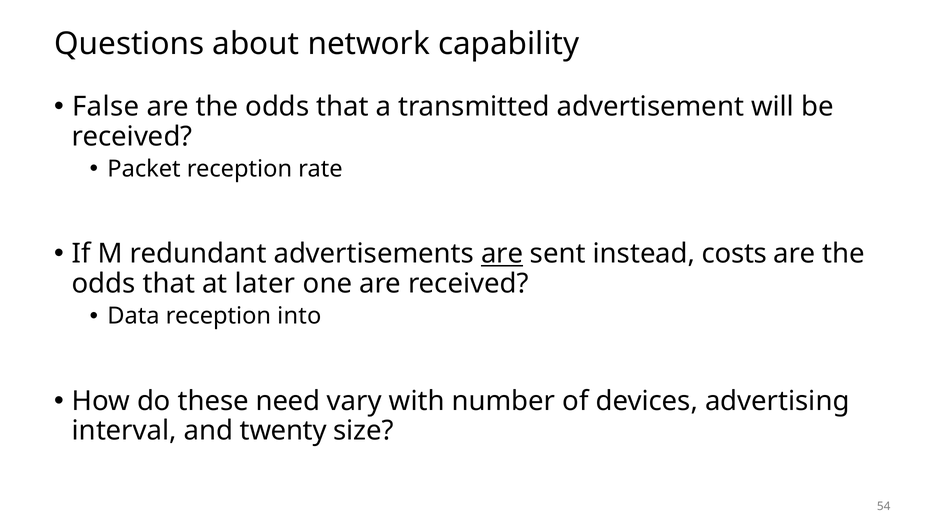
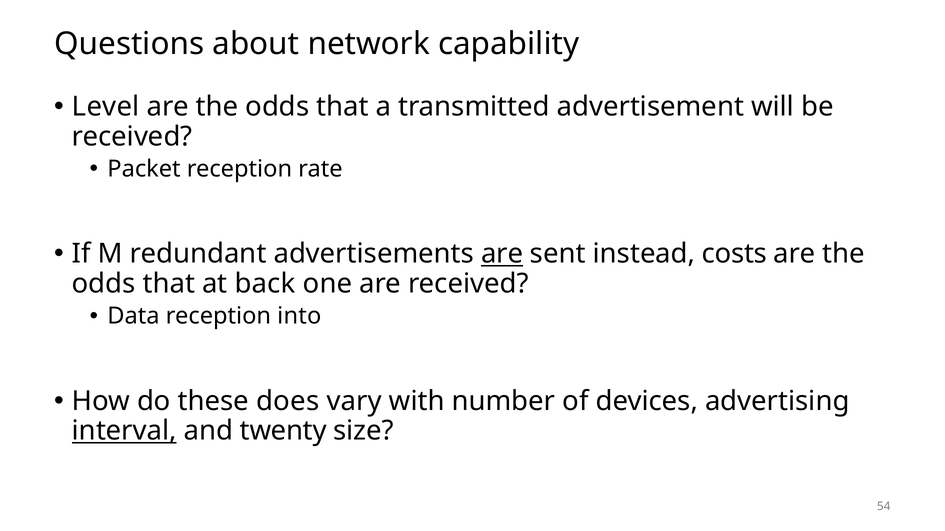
False: False -> Level (106, 107)
later: later -> back (265, 284)
need: need -> does (288, 401)
interval underline: none -> present (124, 431)
